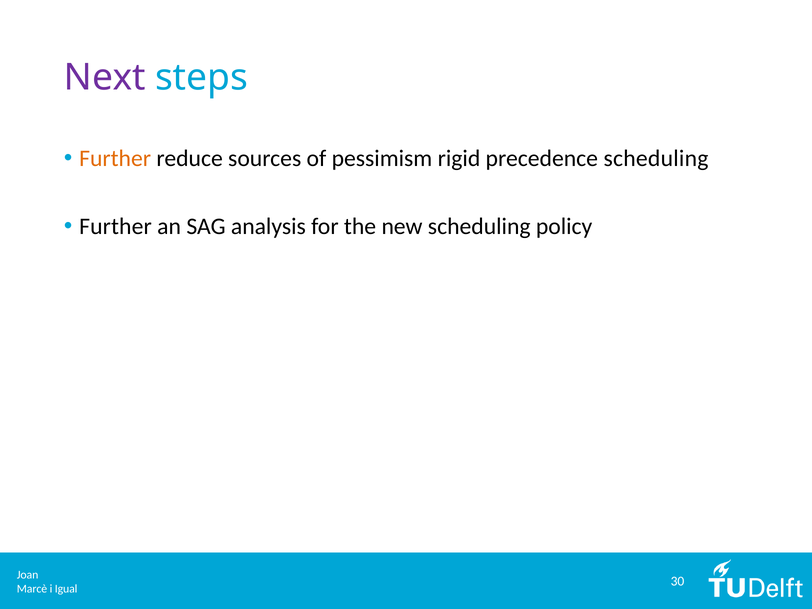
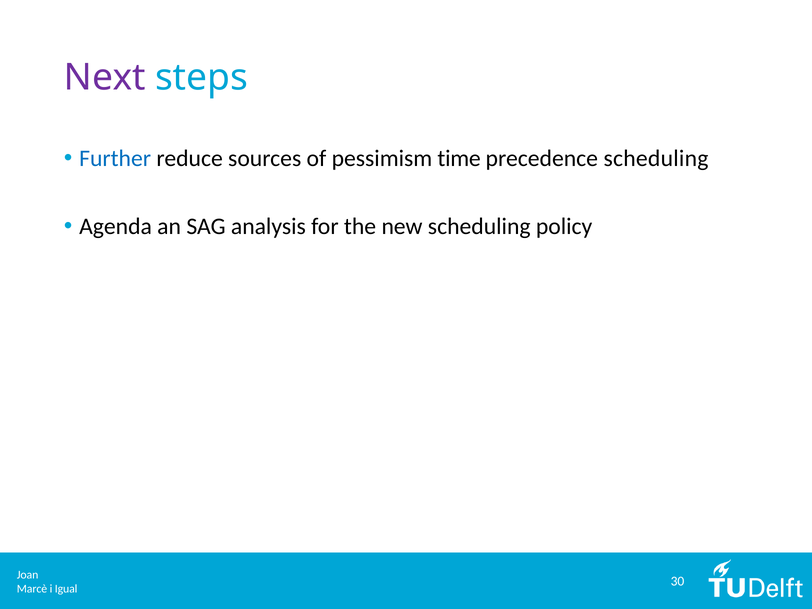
Further colour: orange -> blue (115, 158)
rigid: rigid -> time (459, 158)
Further: Further -> Agenda (116, 227)
